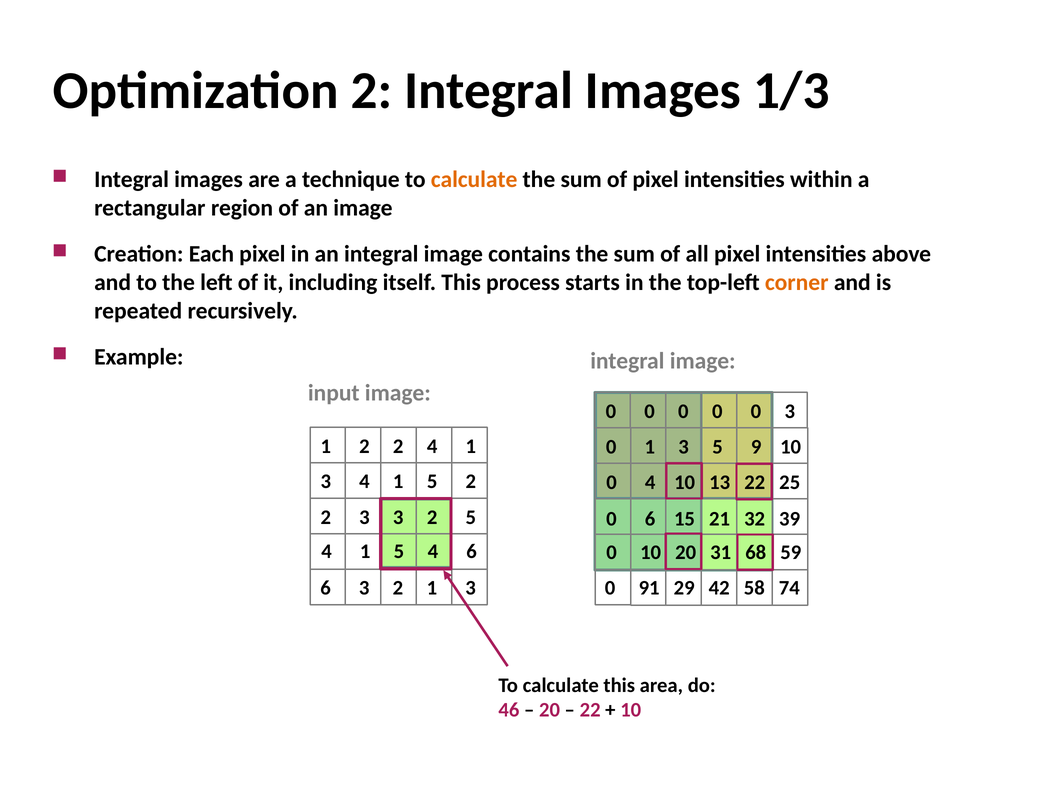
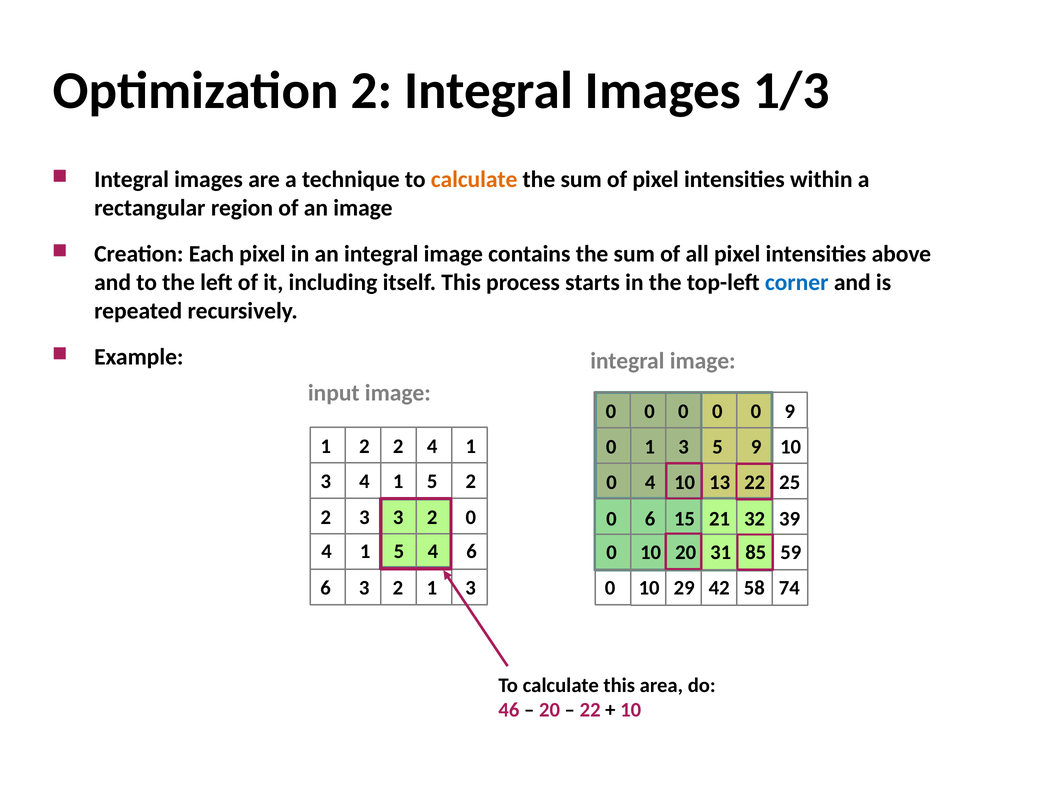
corner colour: orange -> blue (797, 282)
0 3: 3 -> 9 (790, 411)
2 5: 5 -> 0 (471, 517)
68: 68 -> 85 (756, 552)
91: 91 -> 10 (649, 587)
